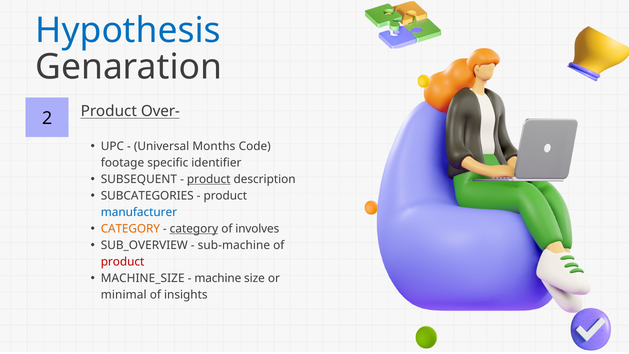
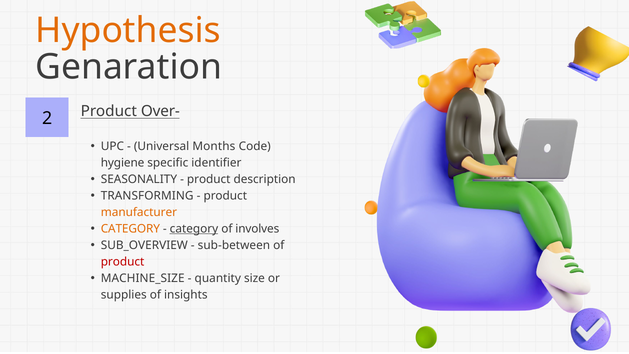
Hypothesis colour: blue -> orange (128, 30)
footage: footage -> hygiene (123, 163)
SUBSEQUENT: SUBSEQUENT -> SEASONALITY (139, 179)
product underline: present -> none (209, 179)
SUBCATEGORIES: SUBCATEGORIES -> TRANSFORMING (147, 196)
manufacturer colour: blue -> orange (139, 212)
sub-machine: sub-machine -> sub-between (234, 245)
machine: machine -> quantity (218, 278)
minimal: minimal -> supplies (124, 295)
